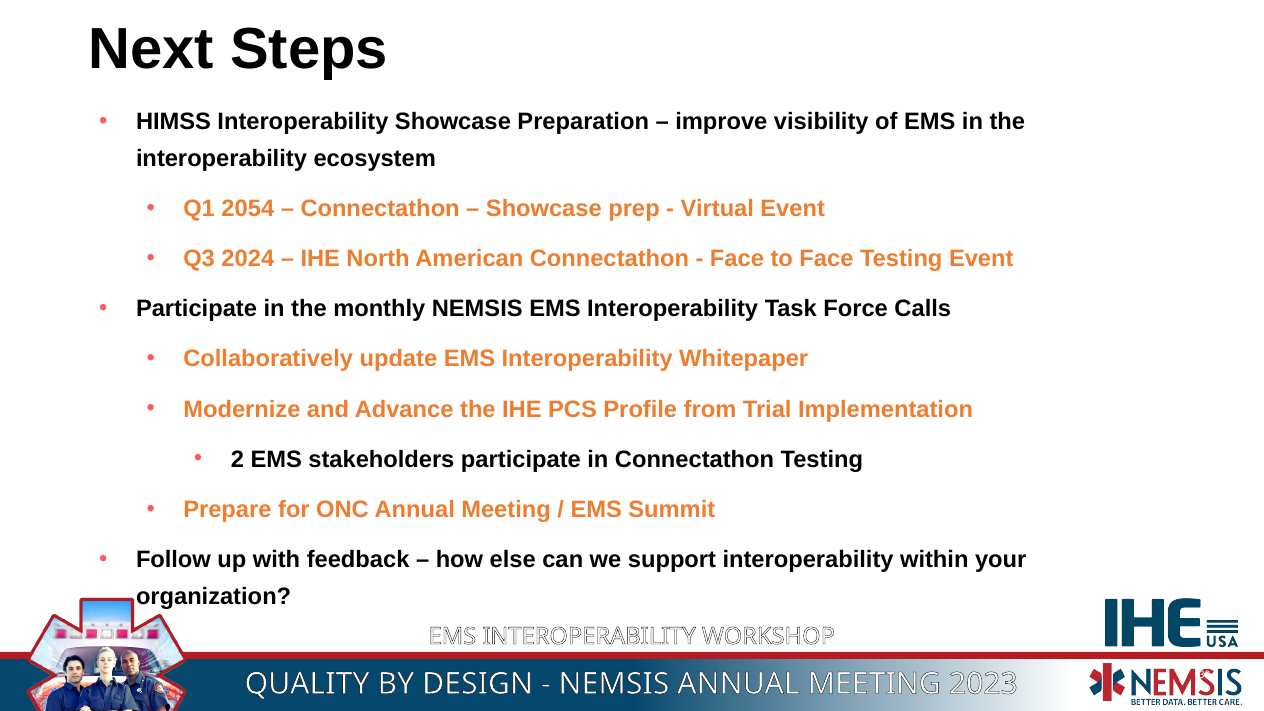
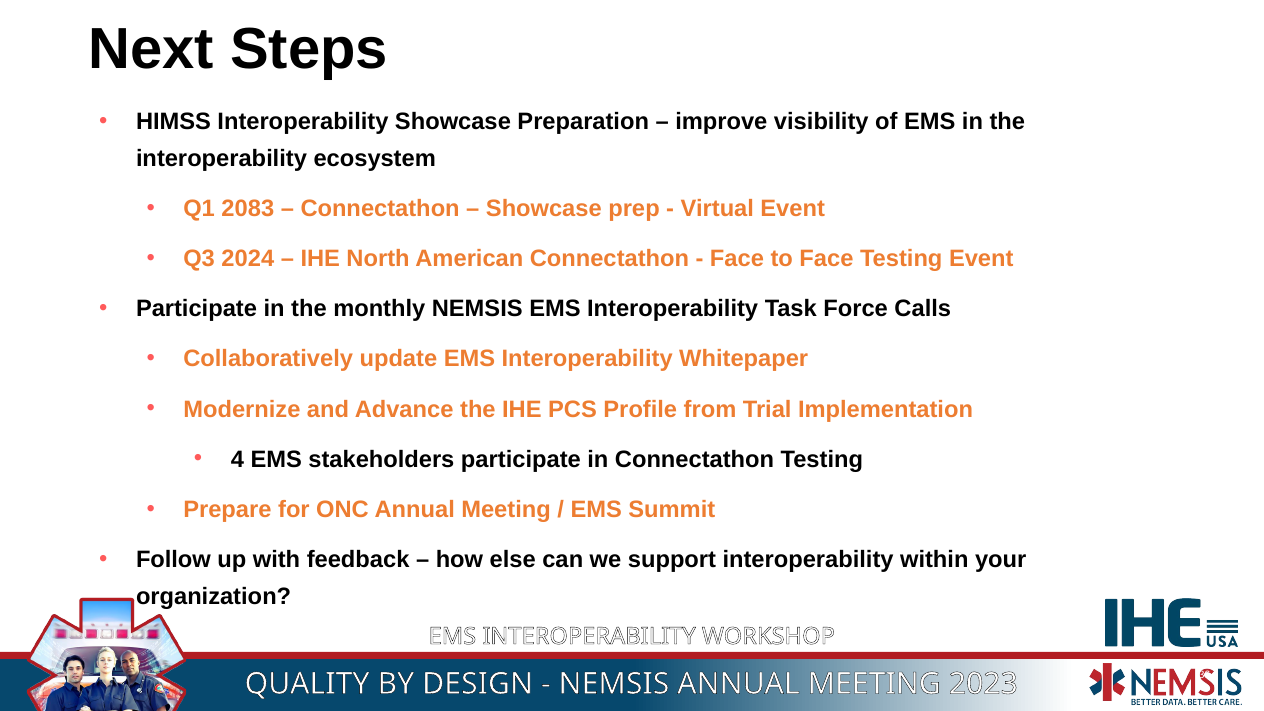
2054: 2054 -> 2083 (248, 209)
2: 2 -> 4 (237, 459)
